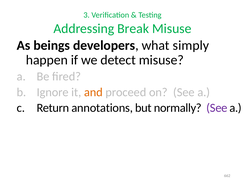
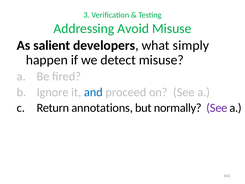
Break: Break -> Avoid (133, 29)
beings: beings -> salient (52, 45)
and colour: orange -> blue (93, 92)
